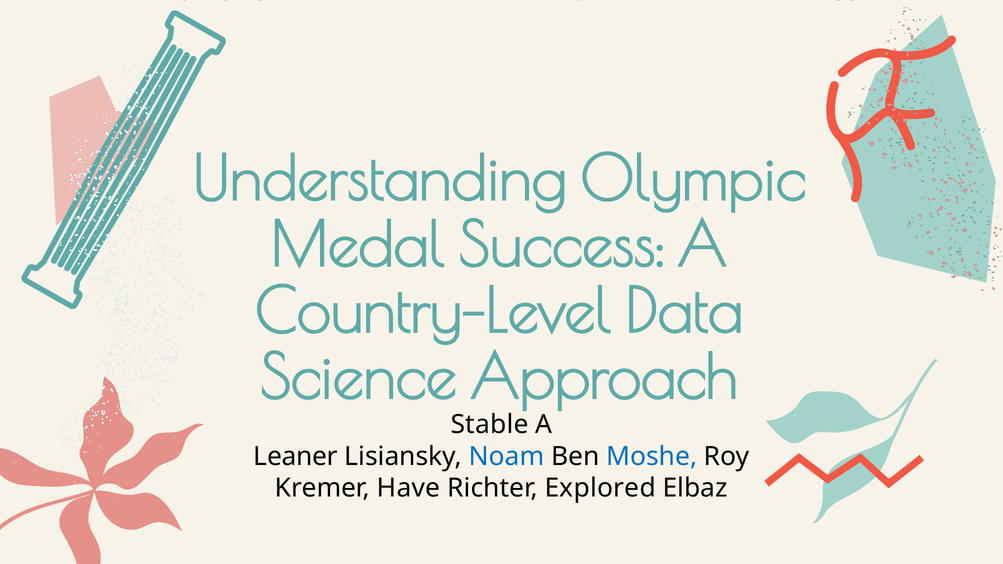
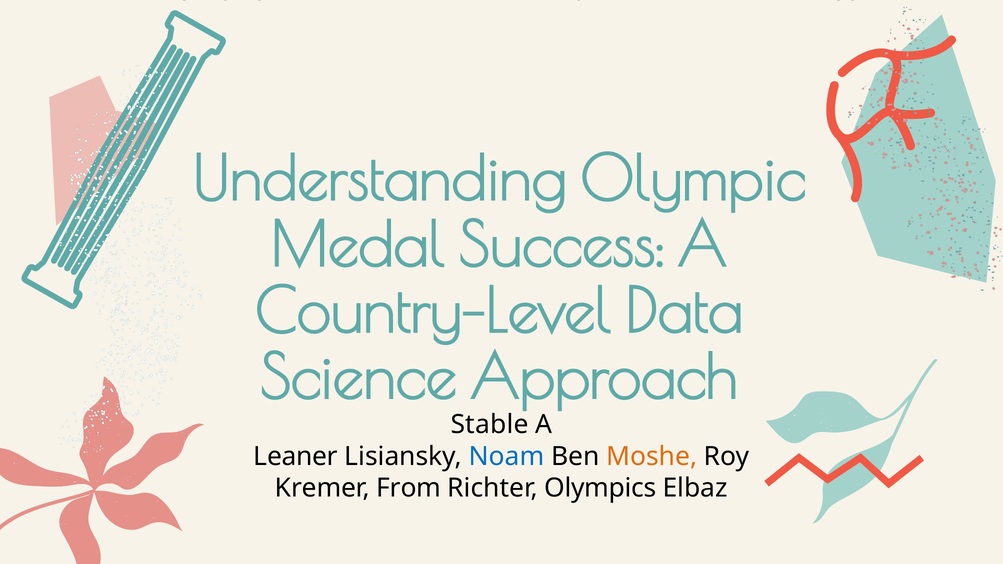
Moshe colour: blue -> orange (652, 457)
Have: Have -> From (409, 488)
Explored: Explored -> Olympics (600, 488)
